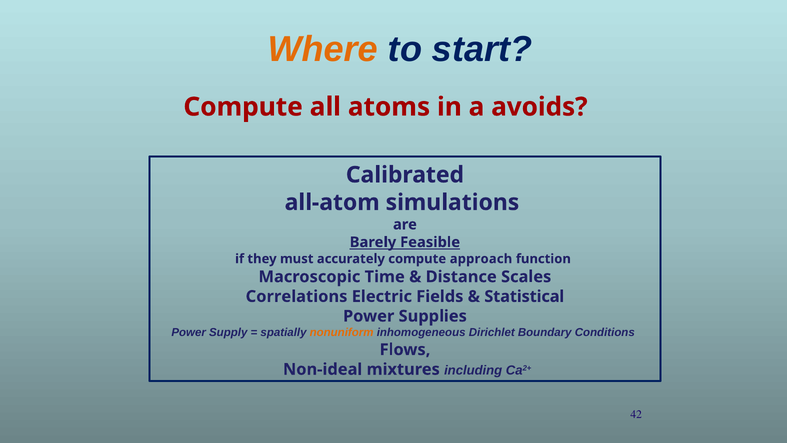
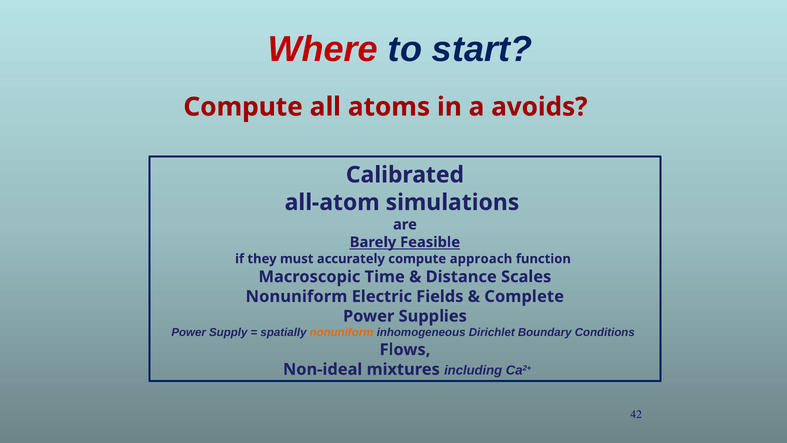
Where colour: orange -> red (323, 49)
Correlations: Correlations -> Nonuniform (296, 296)
Statistical: Statistical -> Complete (524, 296)
